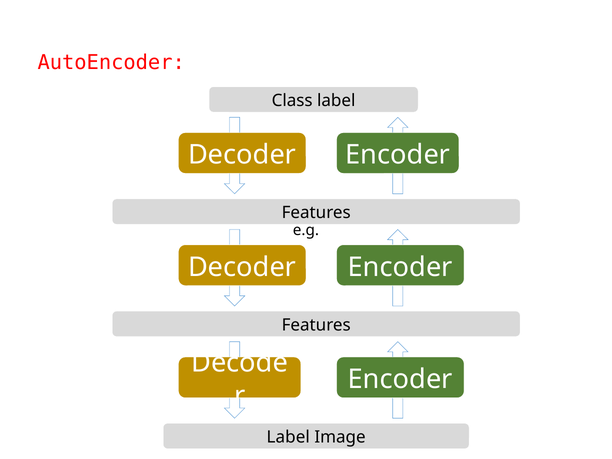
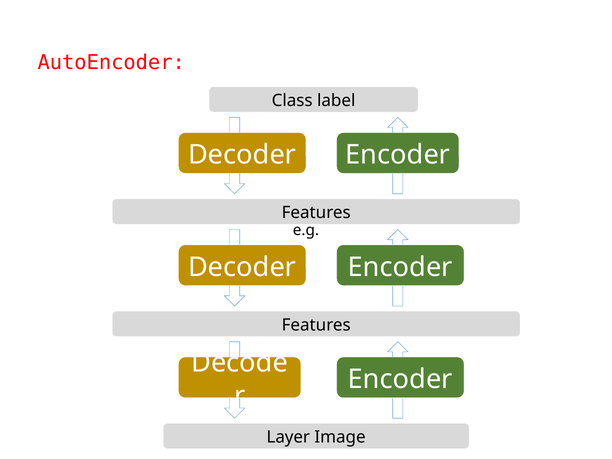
Label: Label -> Layer (288, 437)
